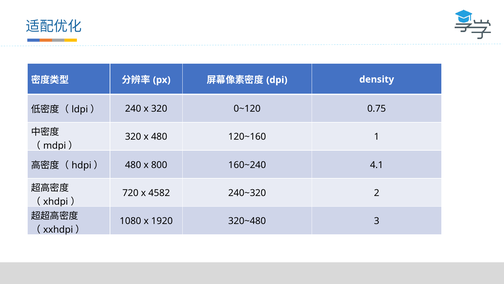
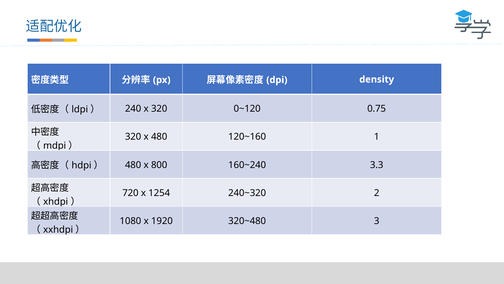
4.1: 4.1 -> 3.3 (377, 165)
4582: 4582 -> 1254 (159, 193)
